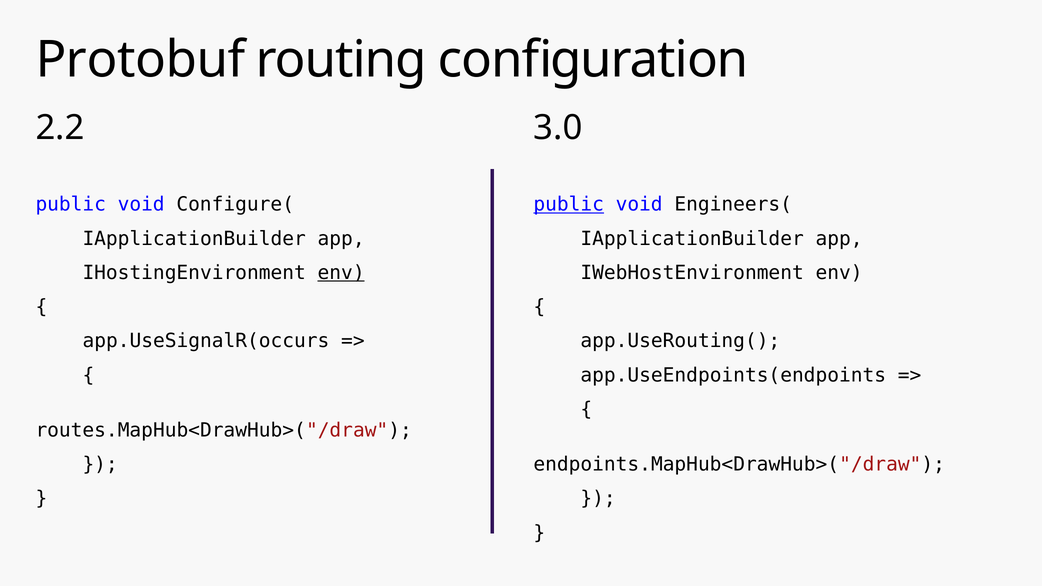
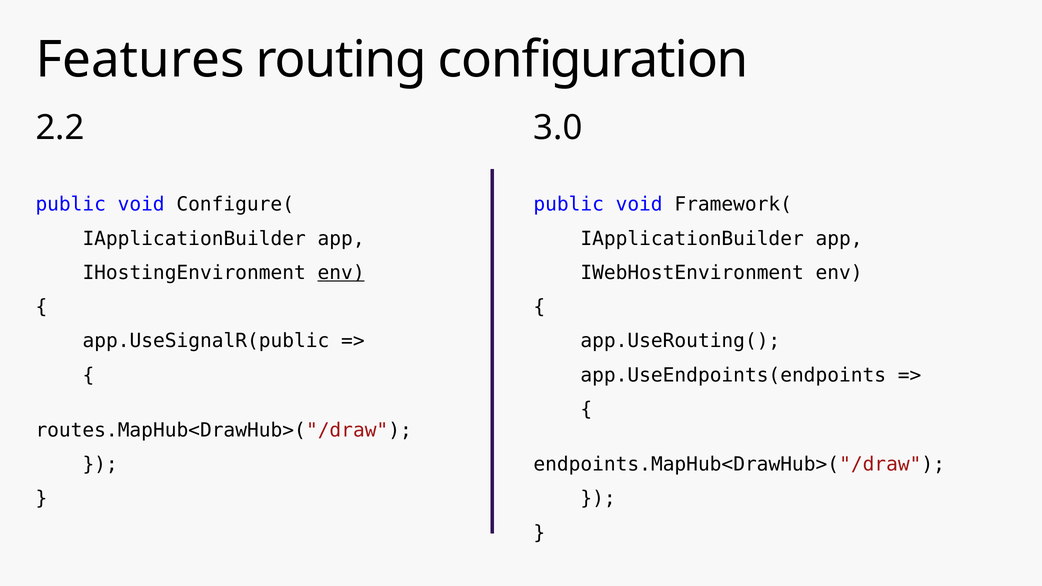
Protobuf: Protobuf -> Features (140, 60)
public underline: present -> none (569, 205)
Engineers(: Engineers( -> Framework( (733, 205)
app.UseSignalR(occurs: app.UseSignalR(occurs -> app.UseSignalR(public (206, 341)
